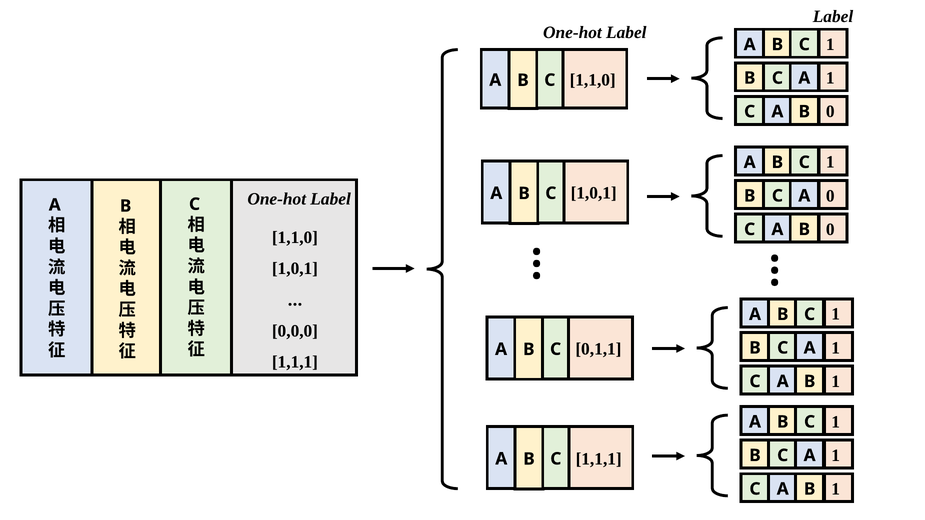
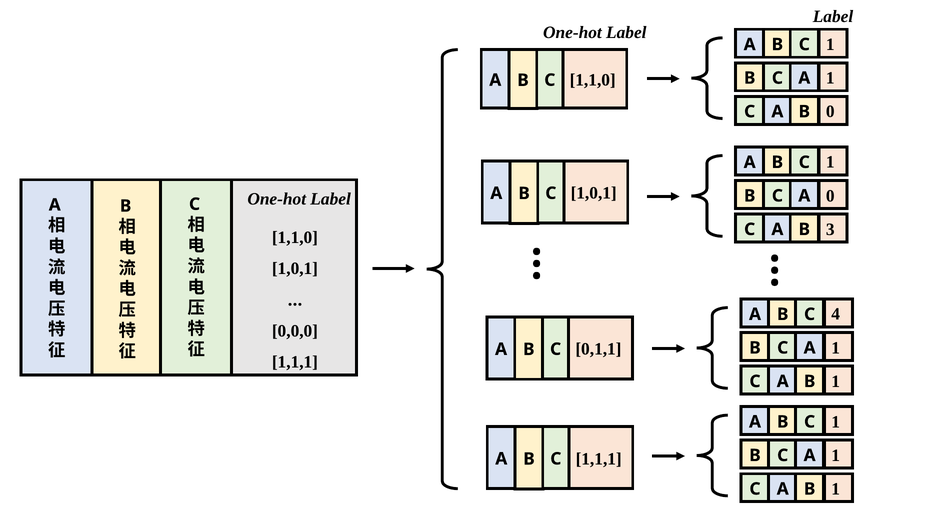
0: 0 -> 3 (830, 229)
1: 1 -> 4 (836, 314)
